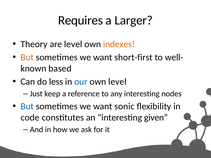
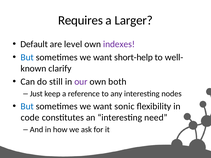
Theory: Theory -> Default (34, 44)
indexes colour: orange -> purple (119, 44)
But colour: orange -> blue (27, 57)
short-first: short-first -> short-help (134, 57)
based: based -> clarify (60, 69)
less: less -> still (56, 82)
our colour: blue -> purple (81, 82)
own level: level -> both (117, 82)
given: given -> need (156, 118)
